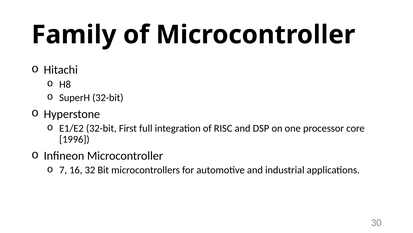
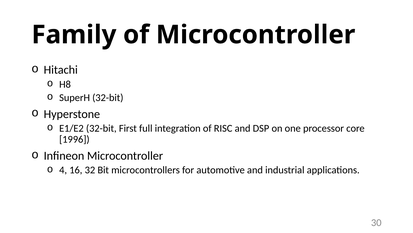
7: 7 -> 4 (63, 170)
